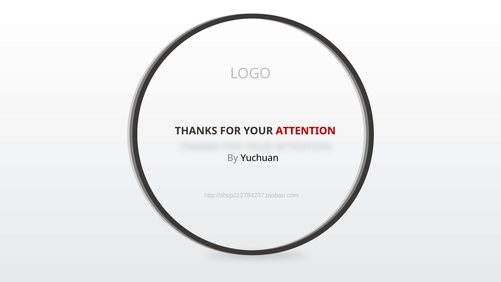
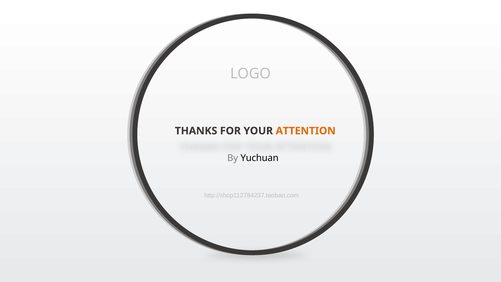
ATTENTION colour: red -> orange (306, 131)
